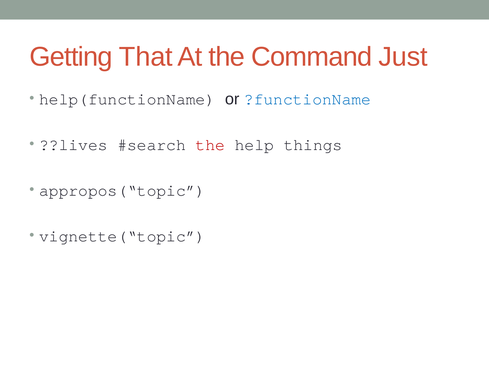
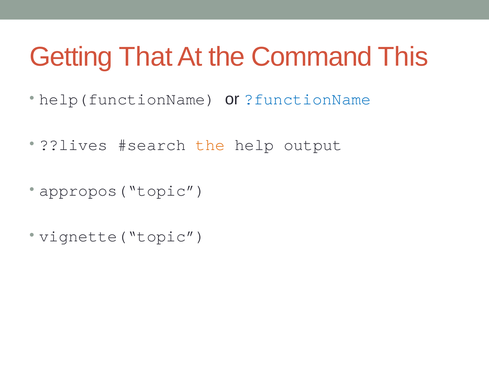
Just: Just -> This (403, 57)
the colour: red -> orange (210, 145)
things: things -> output (313, 145)
